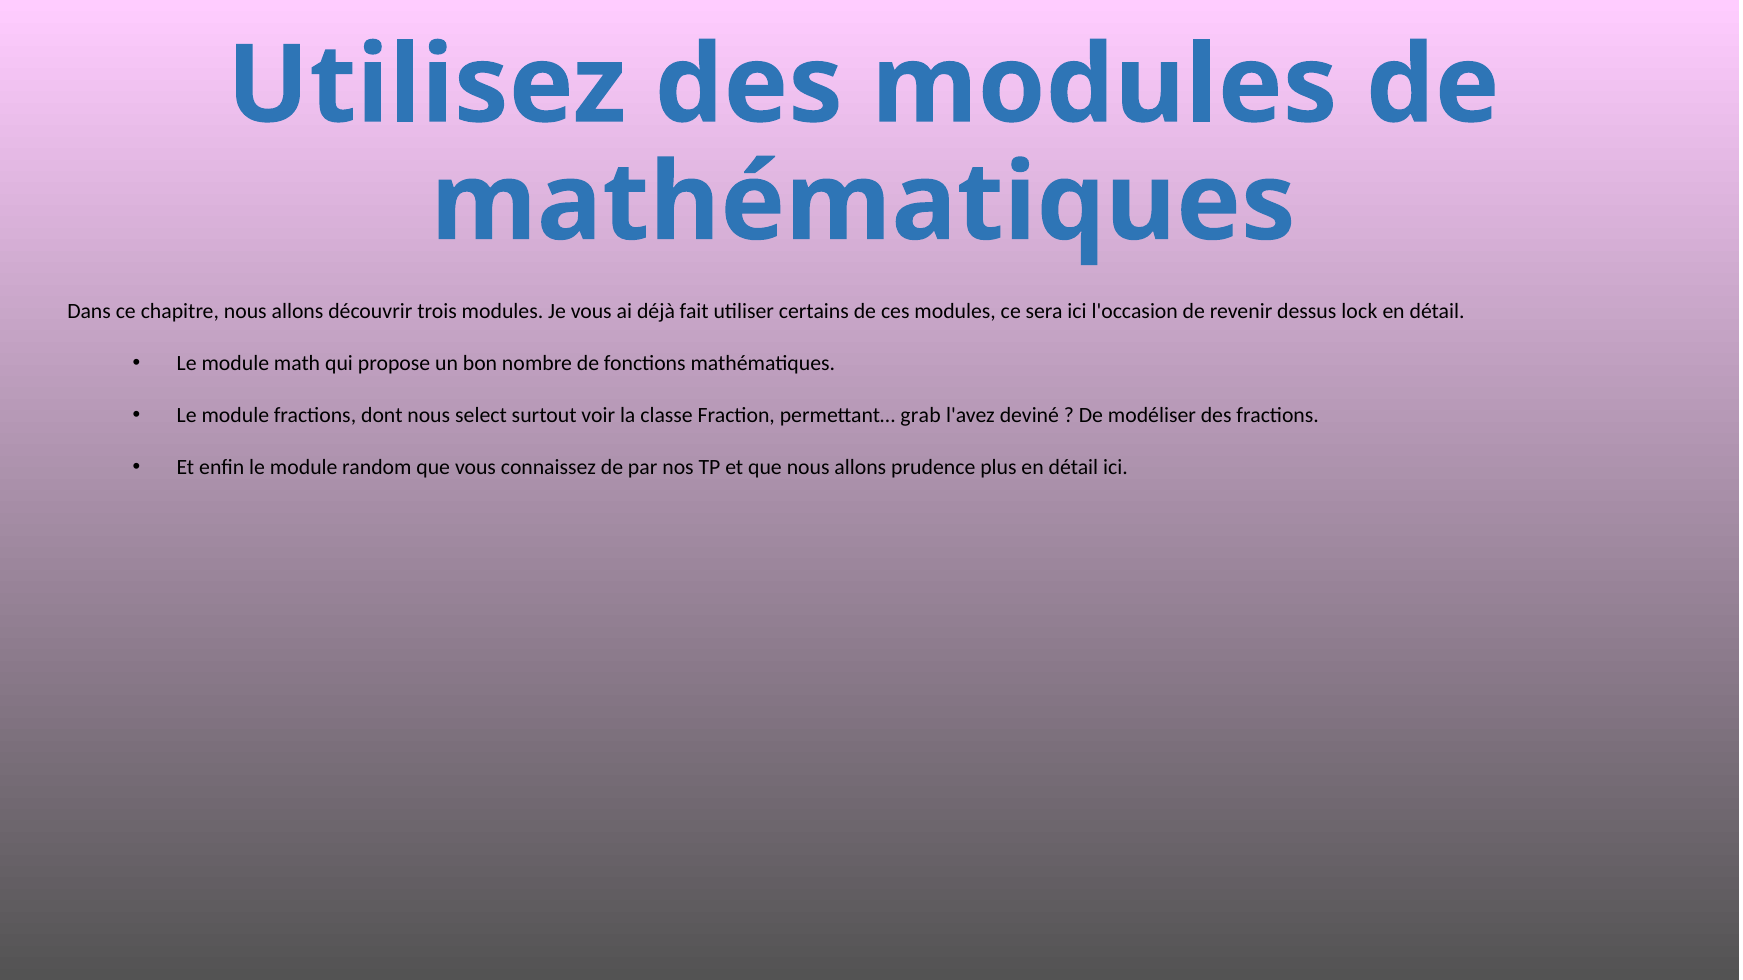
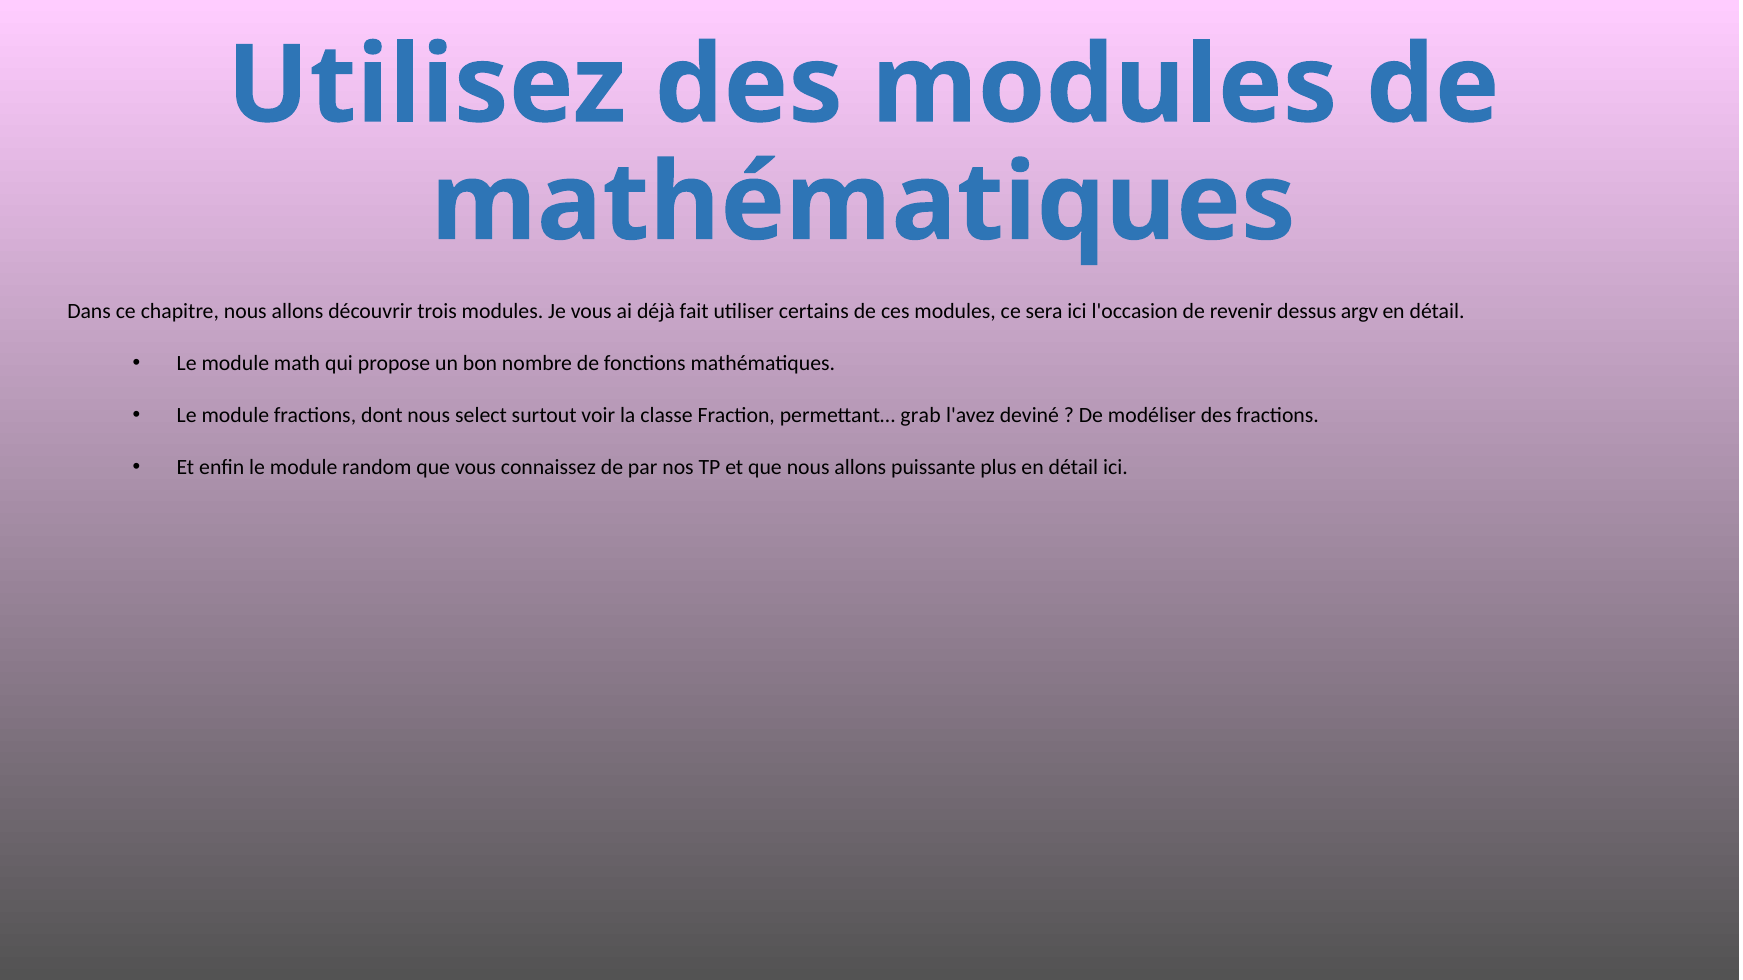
lock: lock -> argv (1360, 311)
prudence: prudence -> puissante (933, 468)
